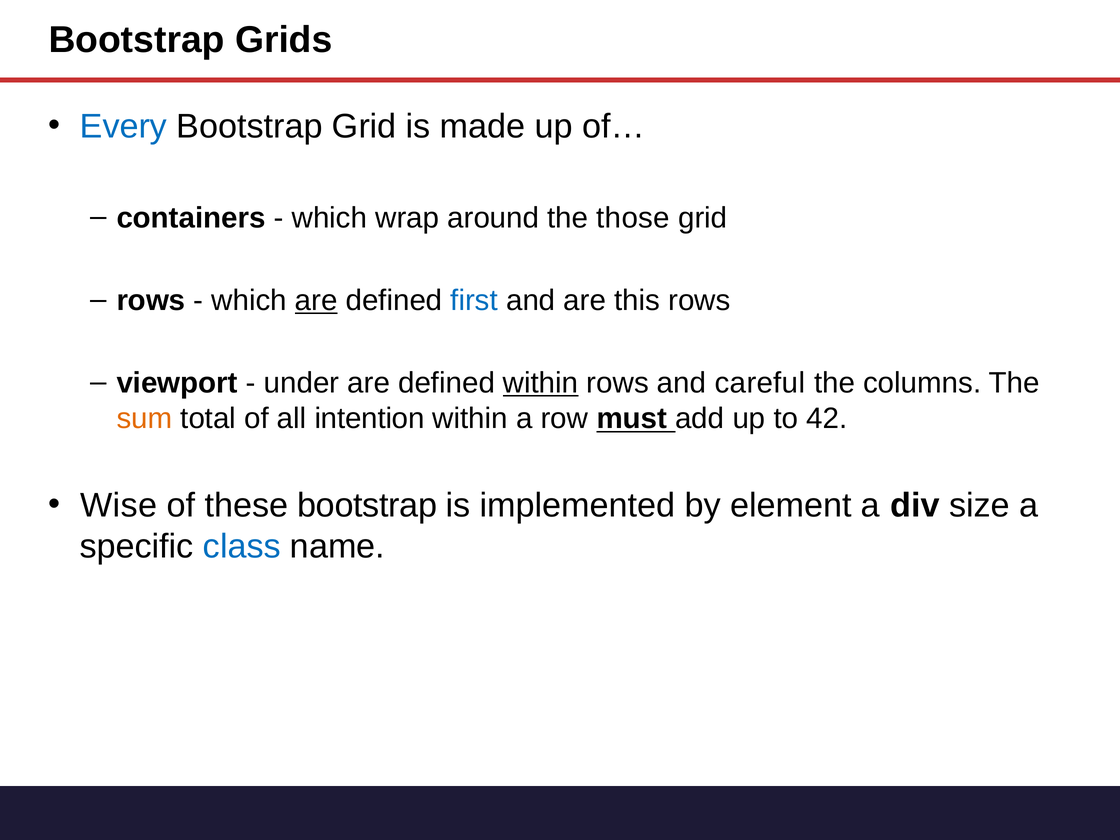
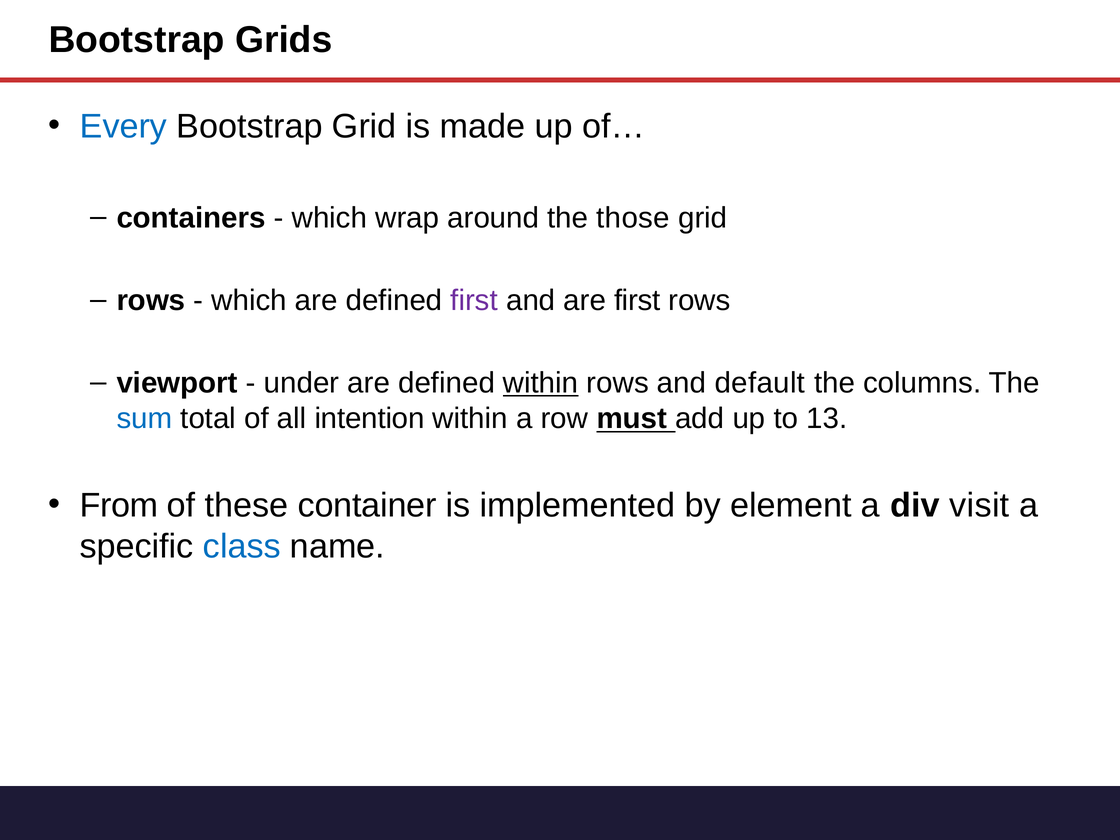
are underline: present -> none (316, 301)
first colour: blue -> purple (474, 301)
are this: this -> first (637, 301)
careful: careful -> default (760, 383)
sum colour: orange -> blue (144, 419)
42: 42 -> 13 (827, 419)
Wise: Wise -> From (119, 505)
these bootstrap: bootstrap -> container (367, 505)
size: size -> visit (979, 505)
